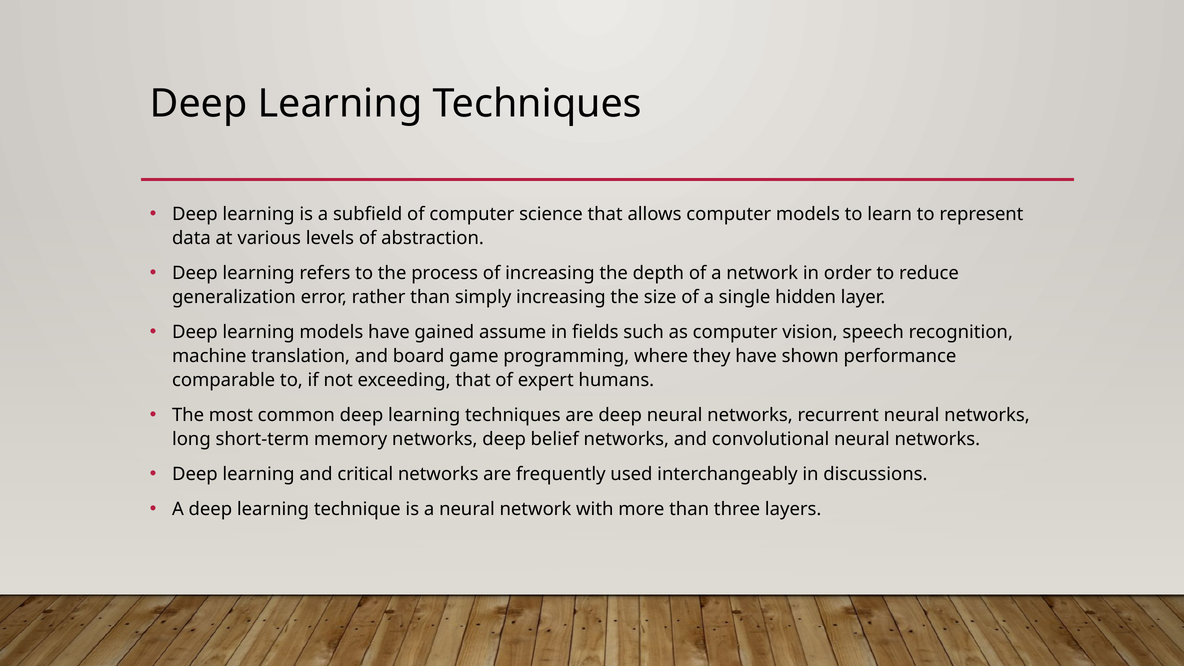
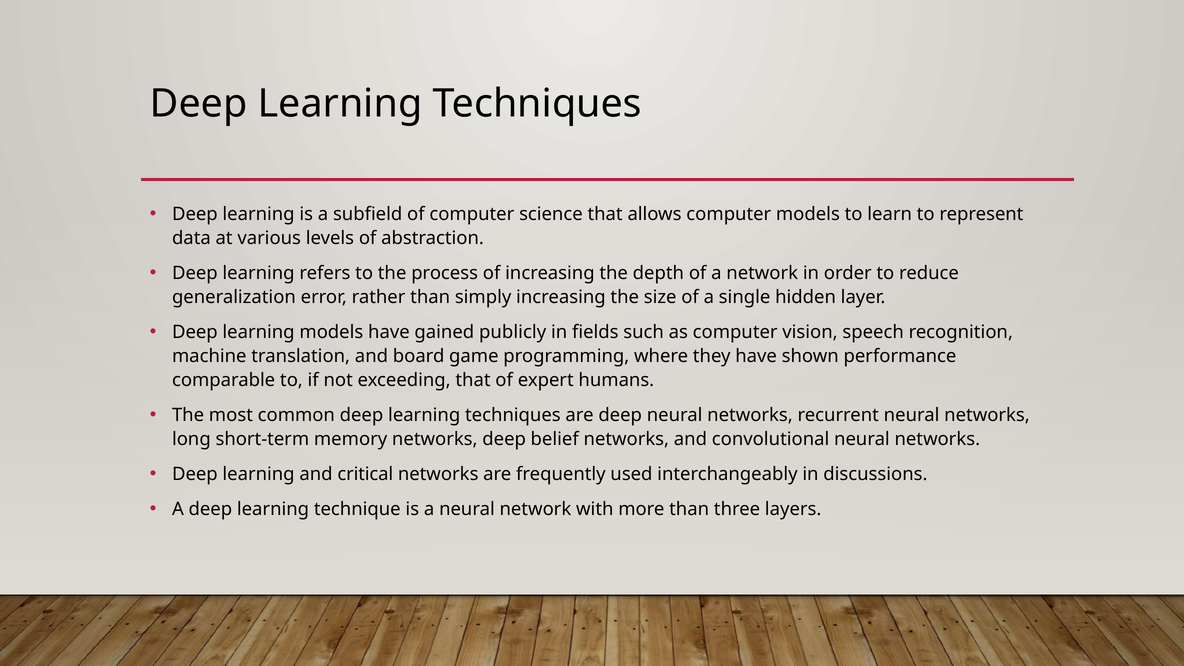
assume: assume -> publicly (513, 332)
